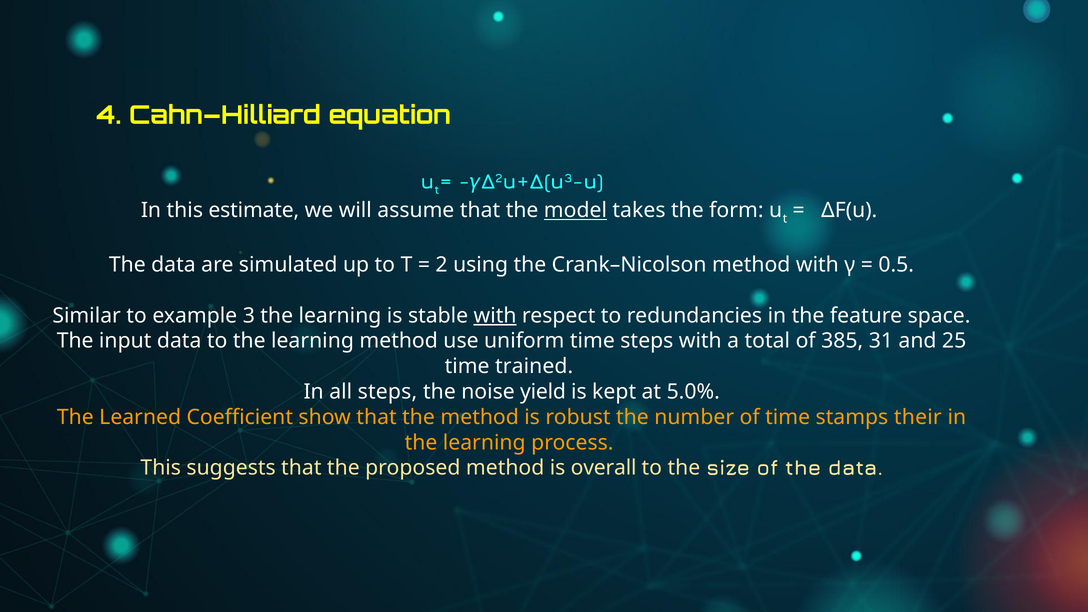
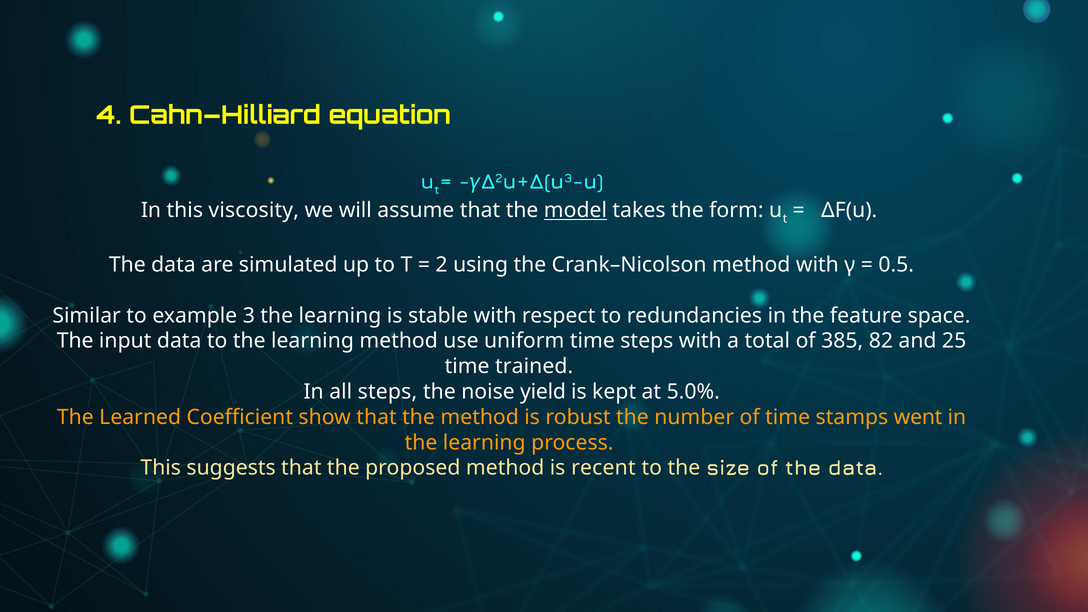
estimate: estimate -> viscosity (254, 210)
with underline: present -> none (495, 316)
31: 31 -> 82 (881, 341)
their: their -> went (918, 417)
overall: overall -> recent (603, 468)
